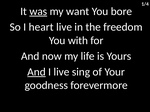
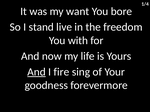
was underline: present -> none (38, 11)
heart: heart -> stand (41, 27)
I live: live -> fire (61, 72)
